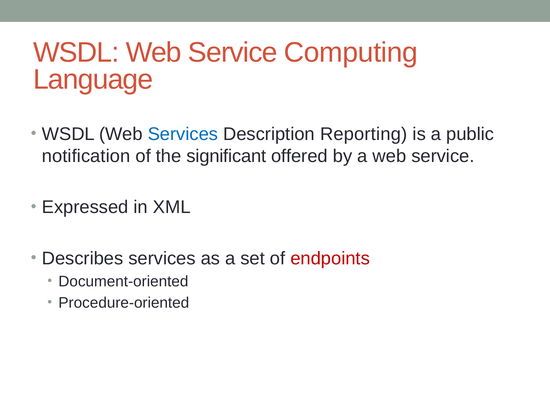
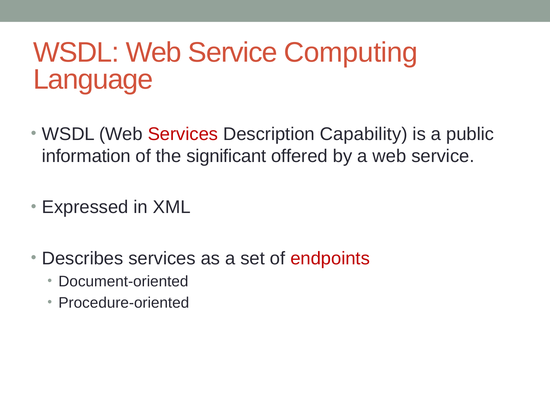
Services colour: blue -> red (183, 134)
Reporting: Reporting -> Capability (364, 134)
notification: notification -> information (86, 156)
